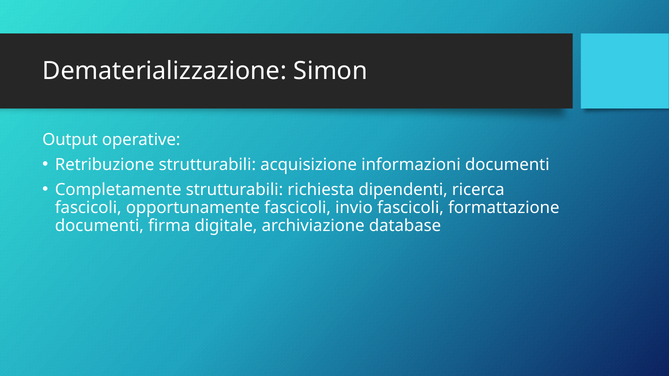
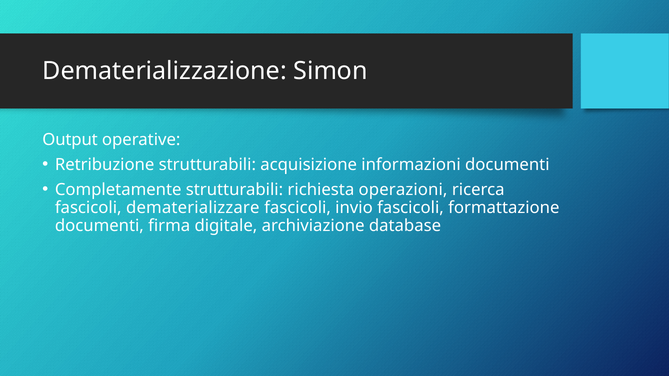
dipendenti: dipendenti -> operazioni (403, 190)
opportunamente: opportunamente -> dematerializzare (193, 208)
